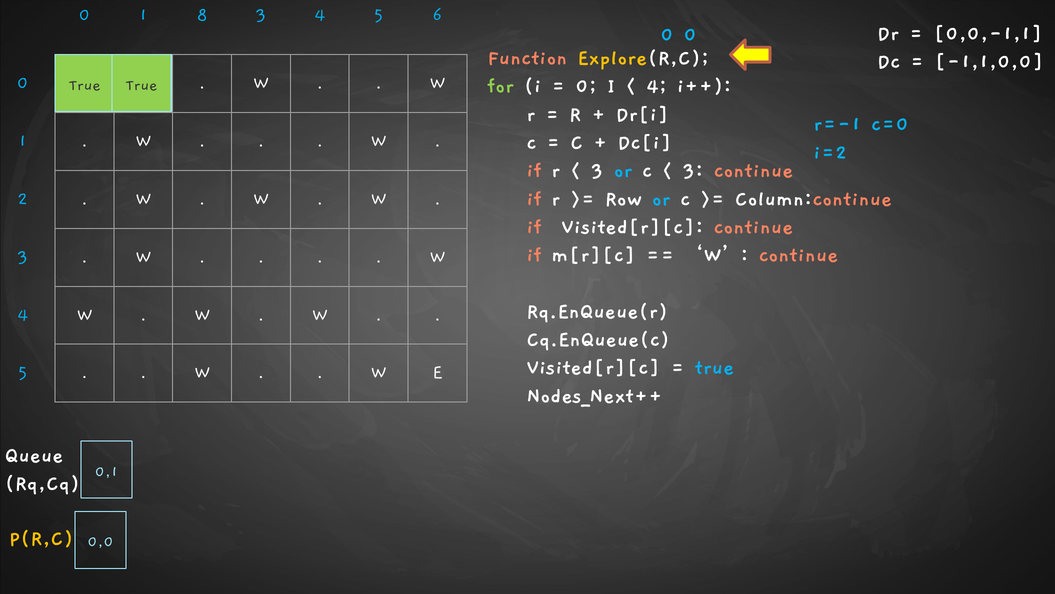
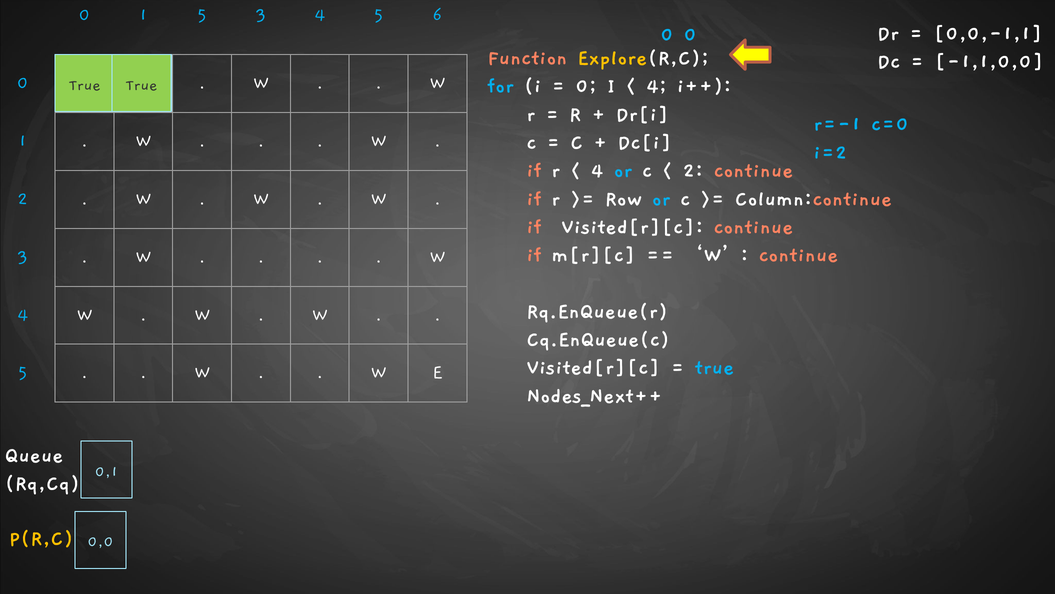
1 8: 8 -> 5 (202, 14)
for colour: light green -> light blue (501, 85)
3: 3 -> 4 (597, 170)
3: 3 -> 2 (693, 170)
